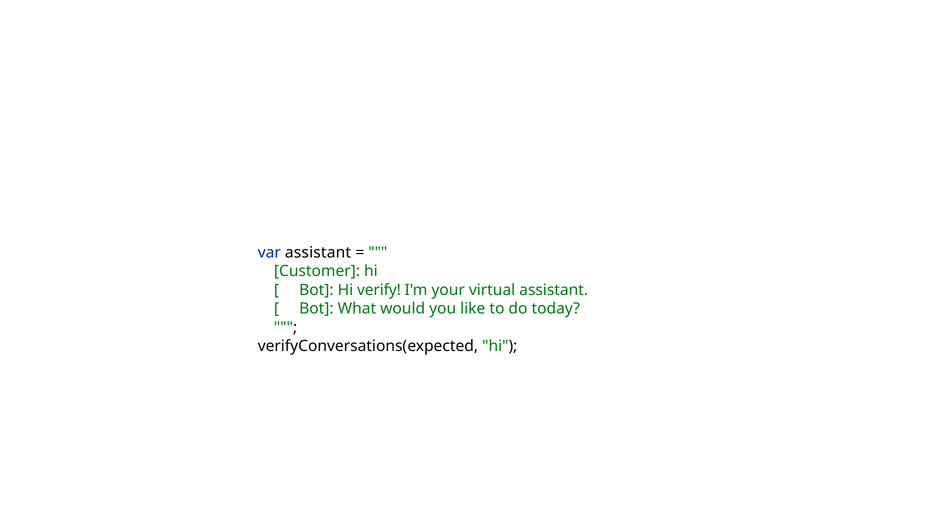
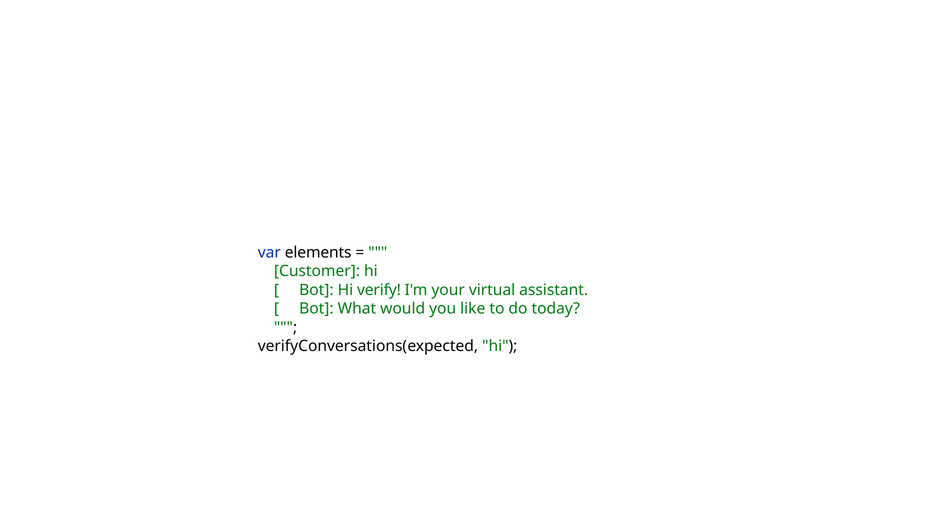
var assistant: assistant -> elements (318, 253)
